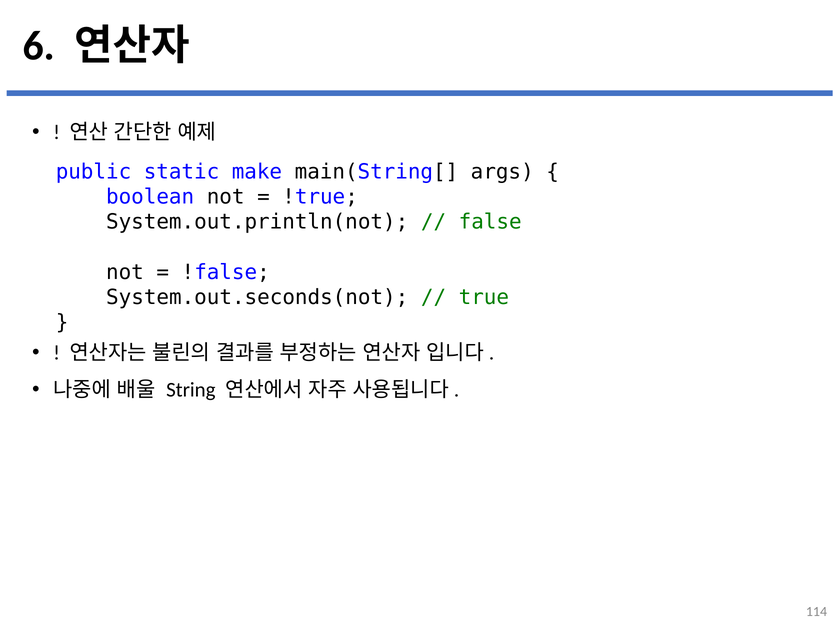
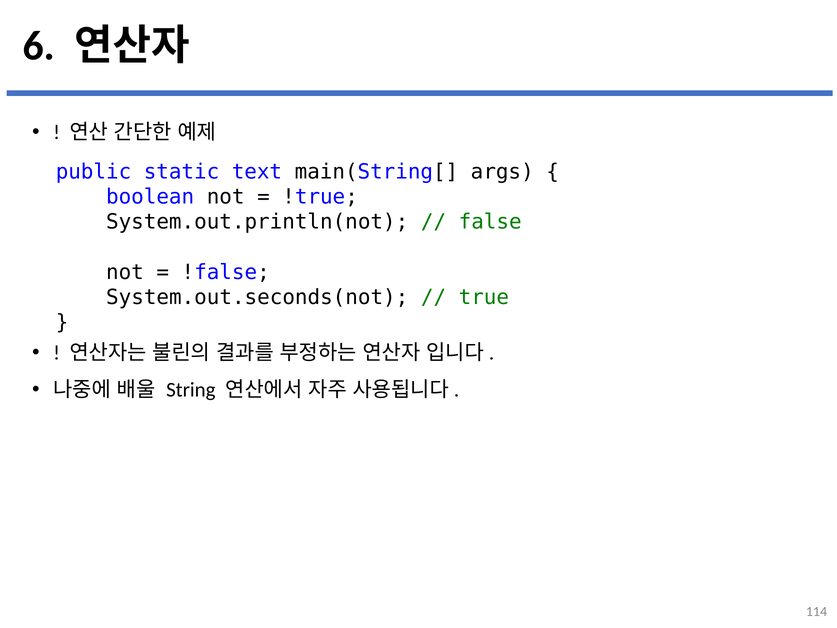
make: make -> text (257, 172)
